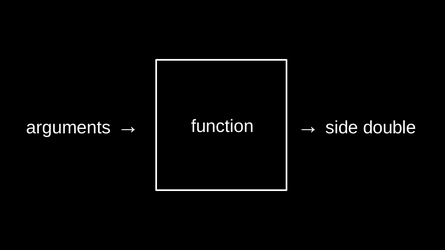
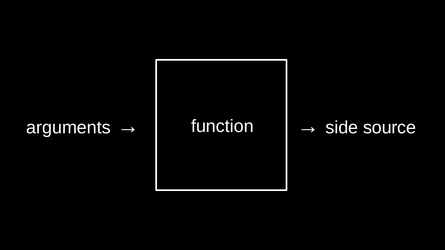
double: double -> source (390, 128)
